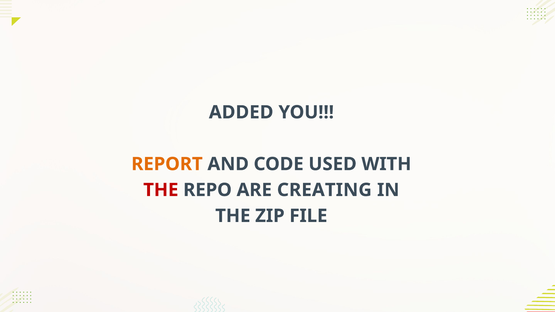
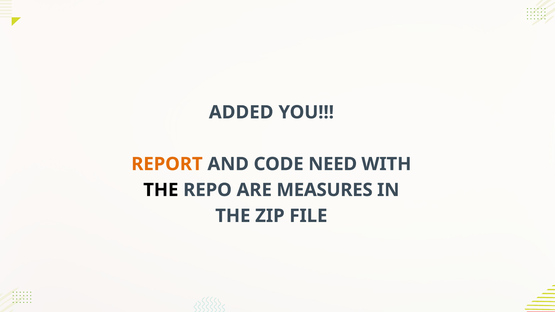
USED: USED -> NEED (333, 164)
THE colour: red -> black (161, 190)
CREATING: CREATING -> MEASURES (325, 190)
